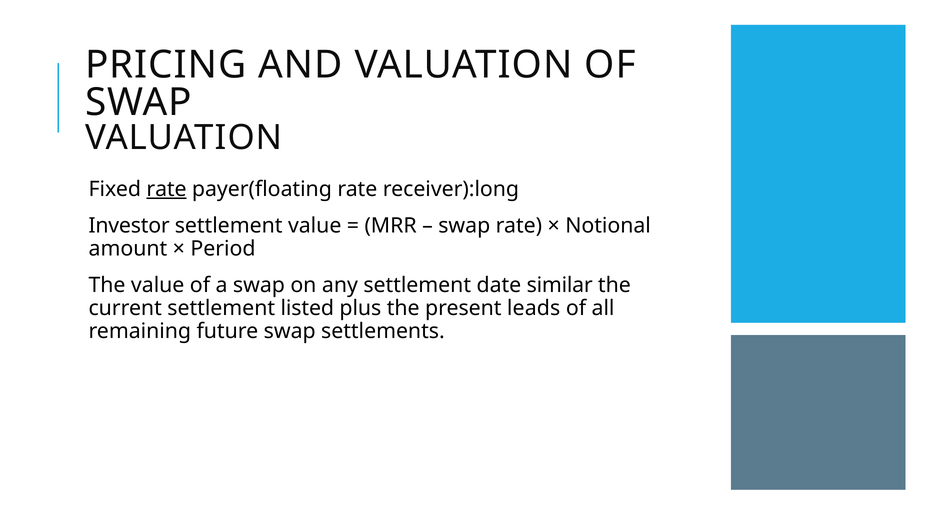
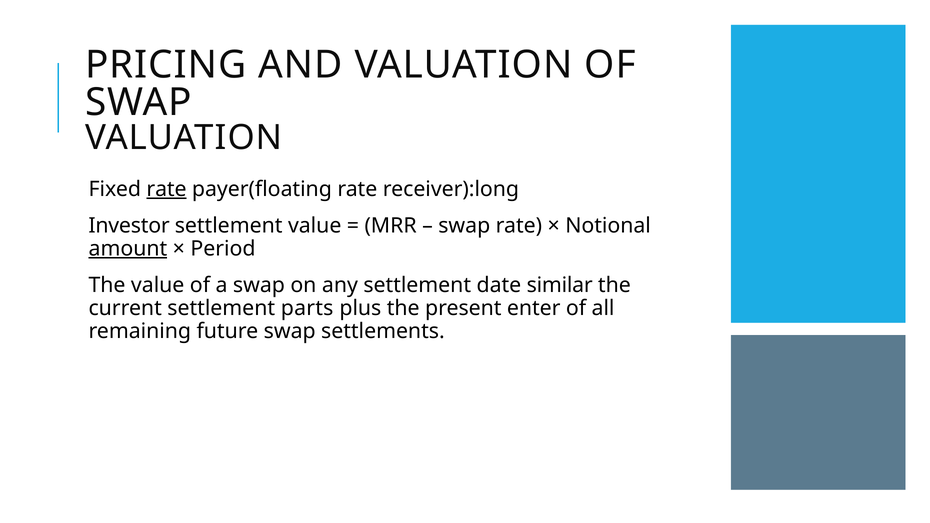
amount underline: none -> present (128, 249)
listed: listed -> parts (307, 308)
leads: leads -> enter (534, 308)
